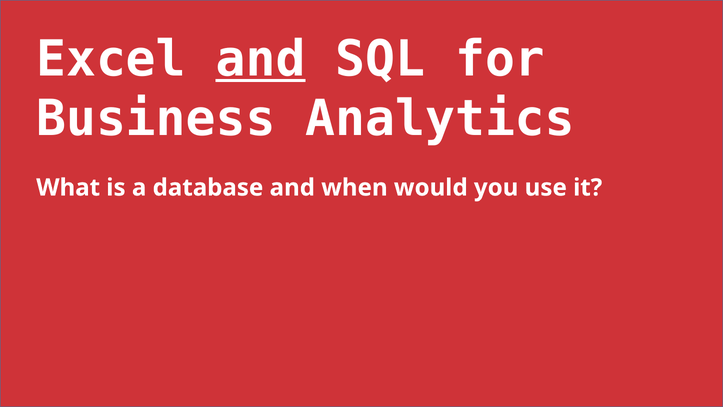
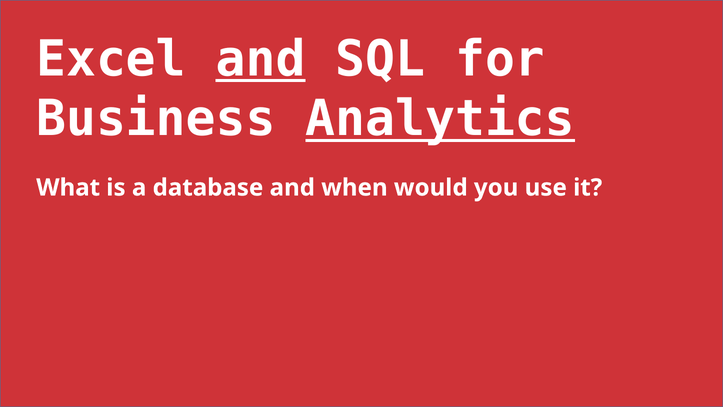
Analytics underline: none -> present (440, 119)
